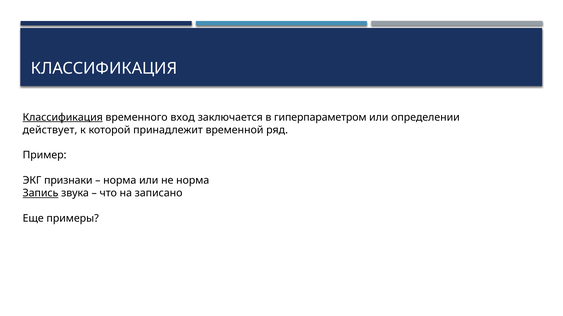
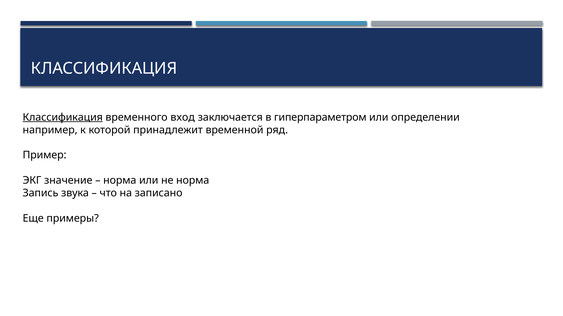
действует: действует -> например (50, 130)
признаки: признаки -> значение (68, 181)
Запись underline: present -> none (41, 193)
